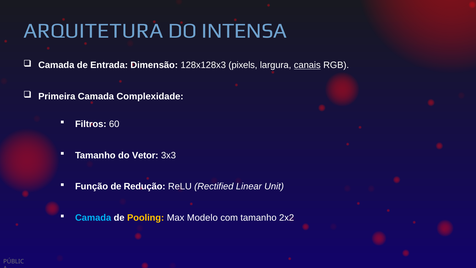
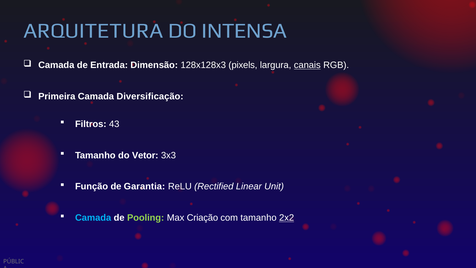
Complexidade: Complexidade -> Diversificação (150, 96)
60: 60 -> 43 (114, 124)
Redução: Redução -> Garantia (144, 186)
Pooling colour: yellow -> light green (146, 218)
Modelo: Modelo -> Criação (202, 218)
2x2 underline: none -> present (287, 218)
